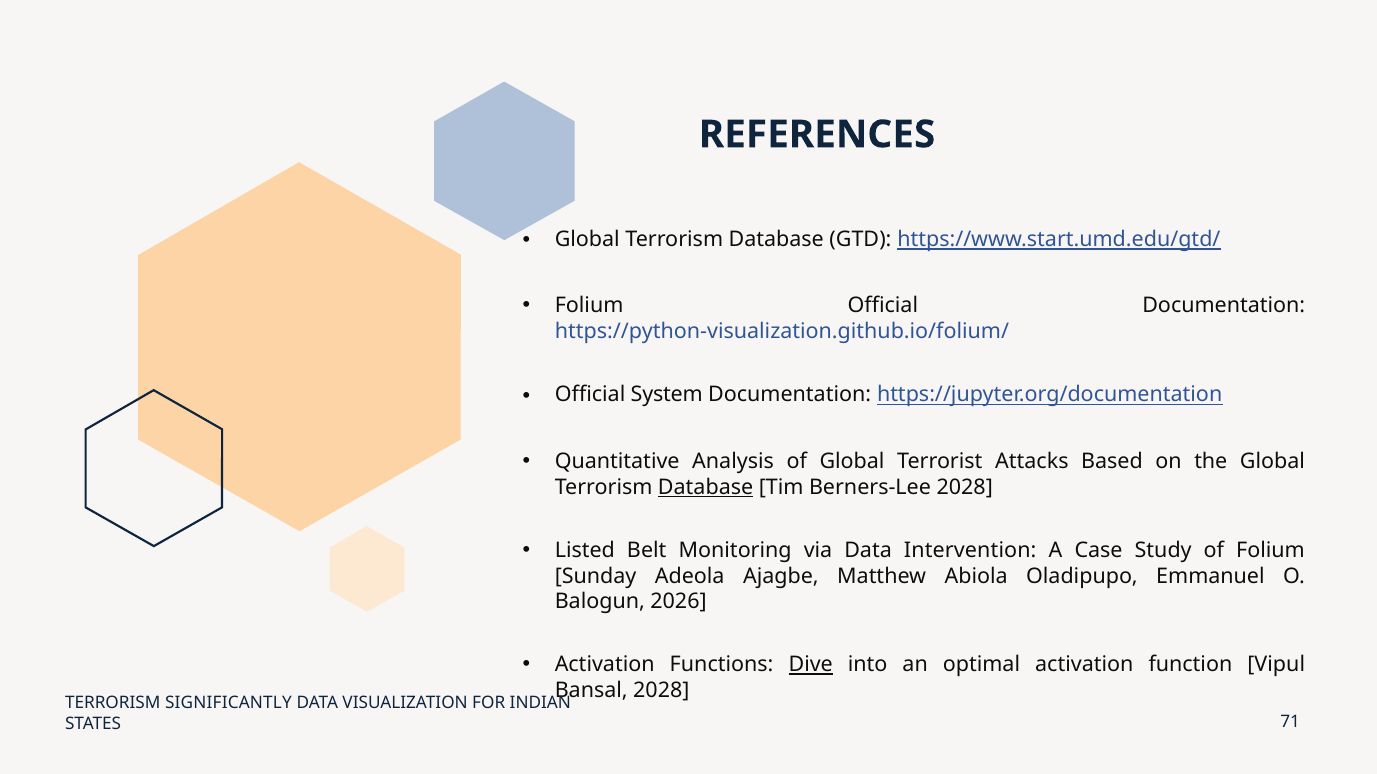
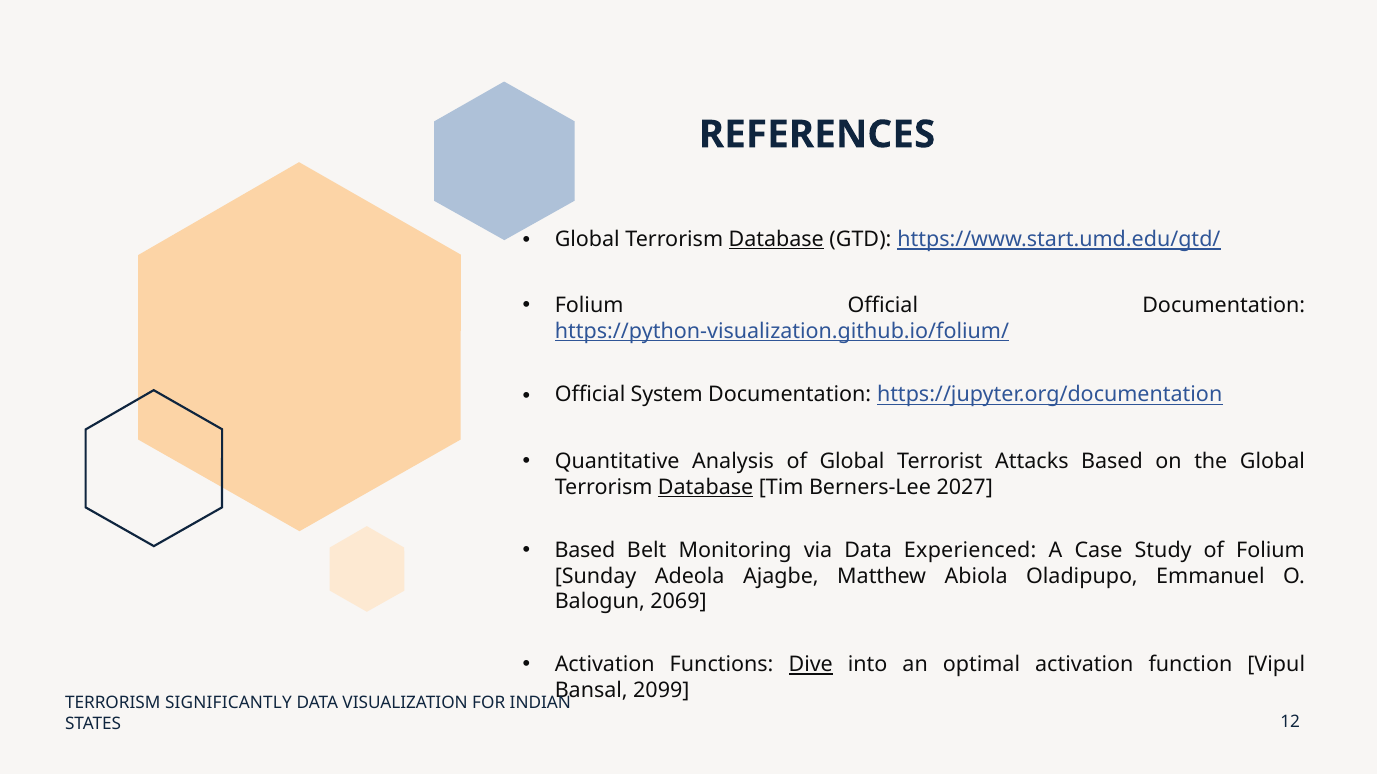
Database underline: none -> present (776, 239)
https://python-visualization.github.io/folium/ underline: none -> present (782, 332)
Berners-Lee 2028: 2028 -> 2027 (965, 487)
Listed: Listed -> Based (585, 551)
Intervention: Intervention -> Experienced (970, 551)
2026: 2026 -> 2069 (679, 602)
Bansal 2028: 2028 -> 2099 (661, 691)
71: 71 -> 12 (1290, 723)
